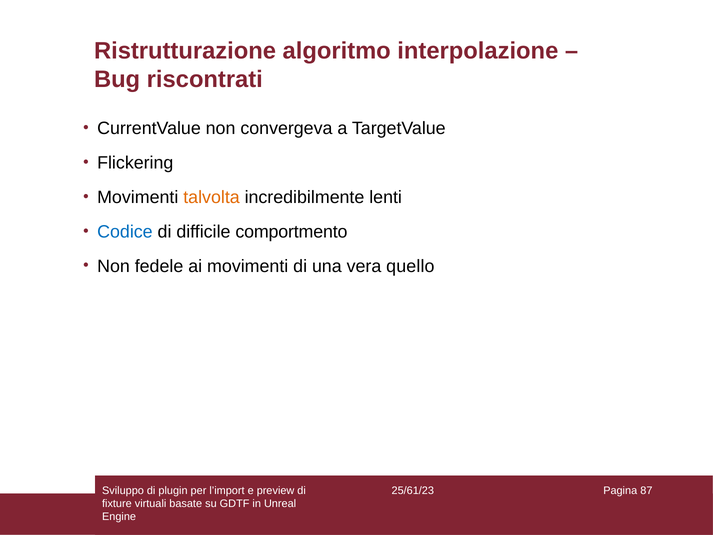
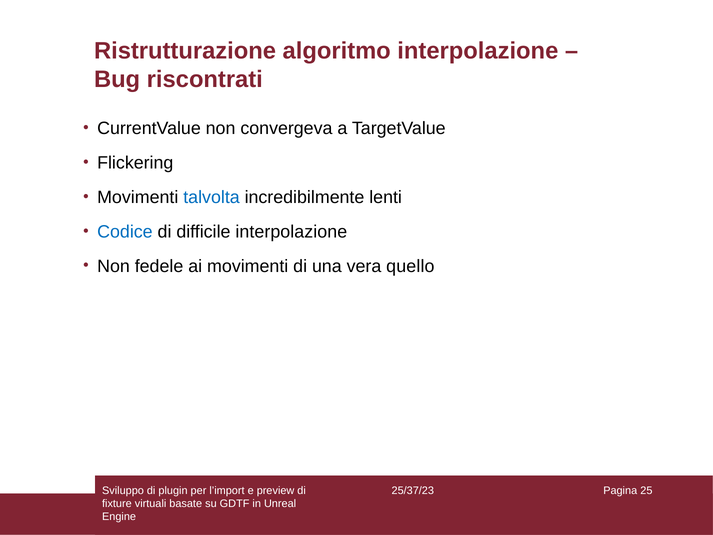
talvolta colour: orange -> blue (212, 197)
difficile comportmento: comportmento -> interpolazione (291, 232)
25/61/23: 25/61/23 -> 25/37/23 (413, 490)
87: 87 -> 25 (646, 490)
